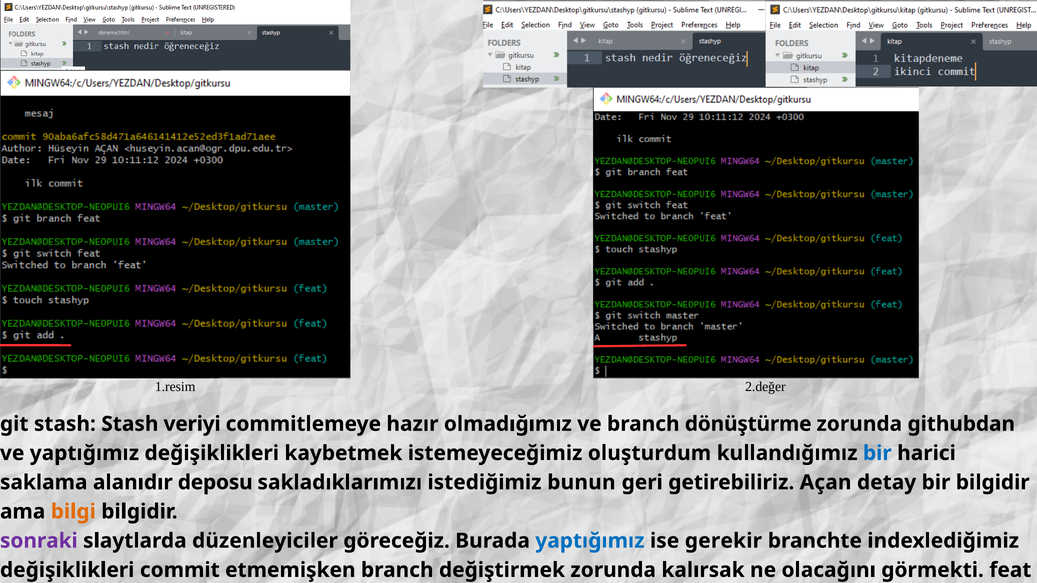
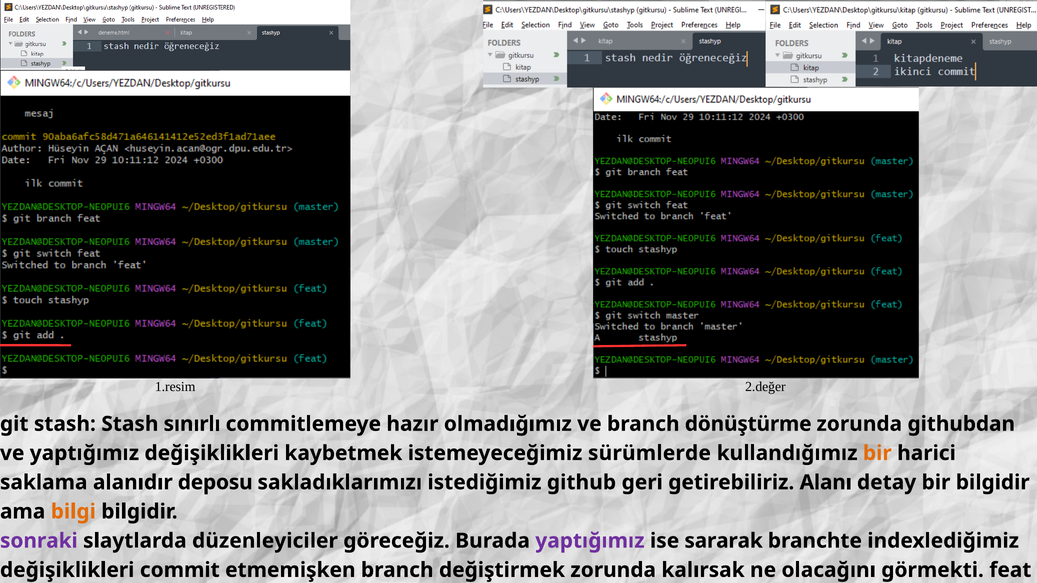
veriyi: veriyi -> sınırlı (192, 424)
oluşturdum: oluşturdum -> sürümlerde (649, 453)
bir colour: blue -> orange (877, 453)
bunun: bunun -> github (581, 483)
Açan: Açan -> Alanı (826, 483)
yaptığımız colour: blue -> purple (590, 541)
gerekir: gerekir -> sararak (724, 541)
